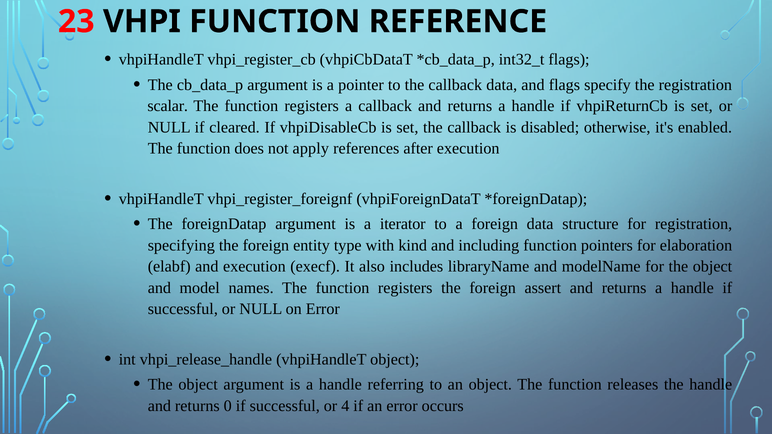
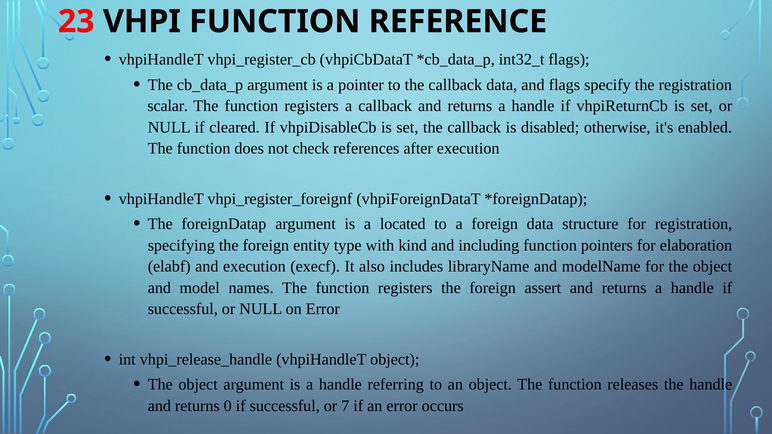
apply: apply -> check (311, 149)
iterator: iterator -> located (403, 224)
4: 4 -> 7 (345, 406)
